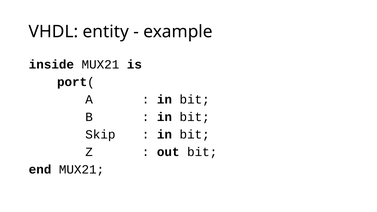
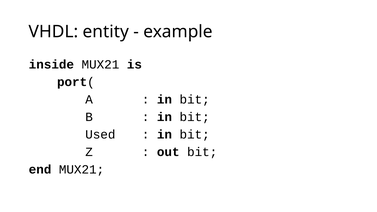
Skip: Skip -> Used (100, 135)
